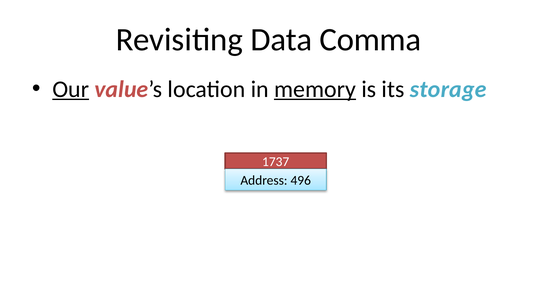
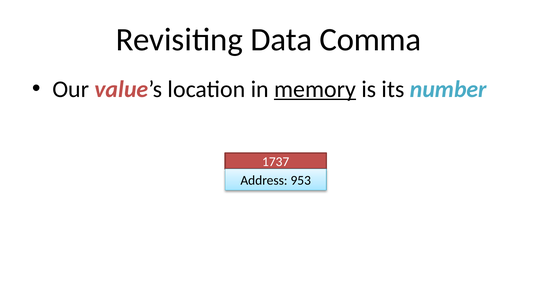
Our underline: present -> none (71, 89)
storage: storage -> number (448, 89)
496: 496 -> 953 (301, 180)
